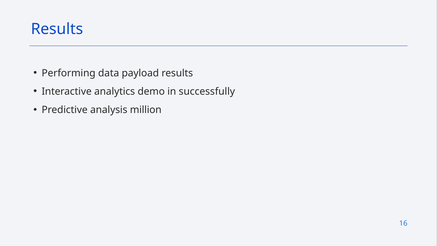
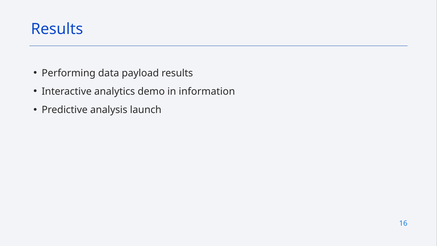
successfully: successfully -> information (207, 91)
million: million -> launch (146, 110)
